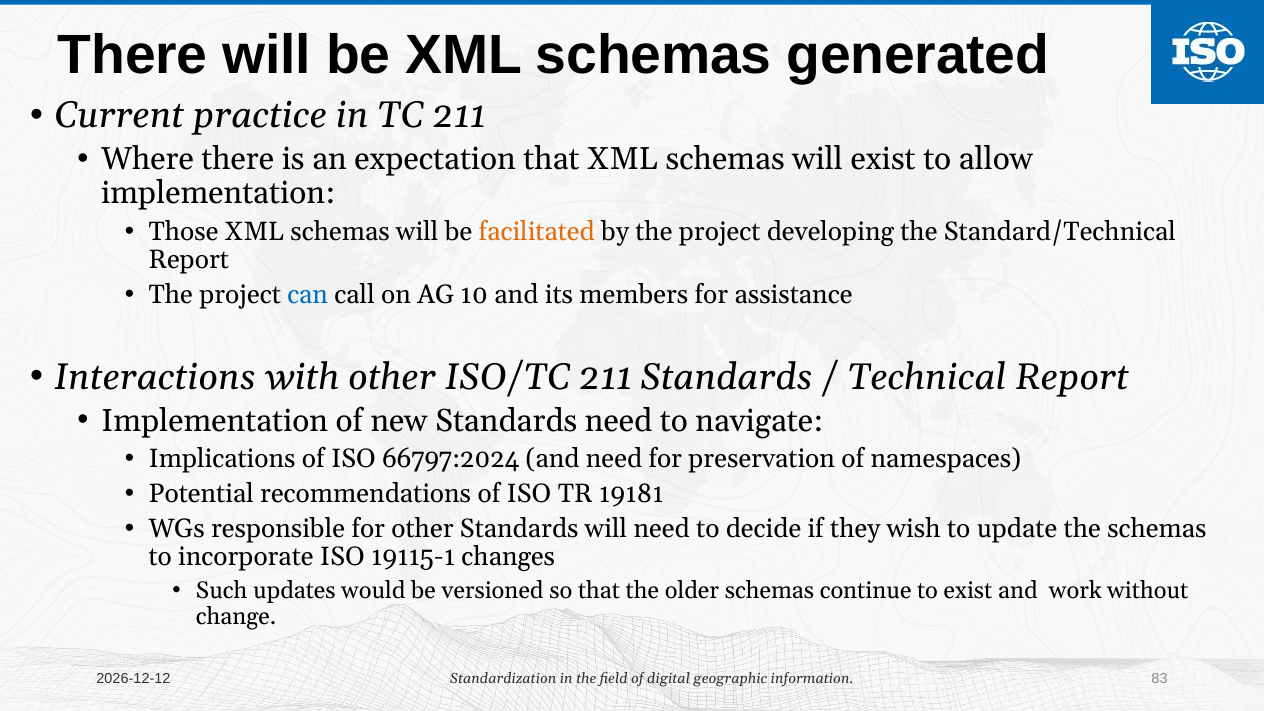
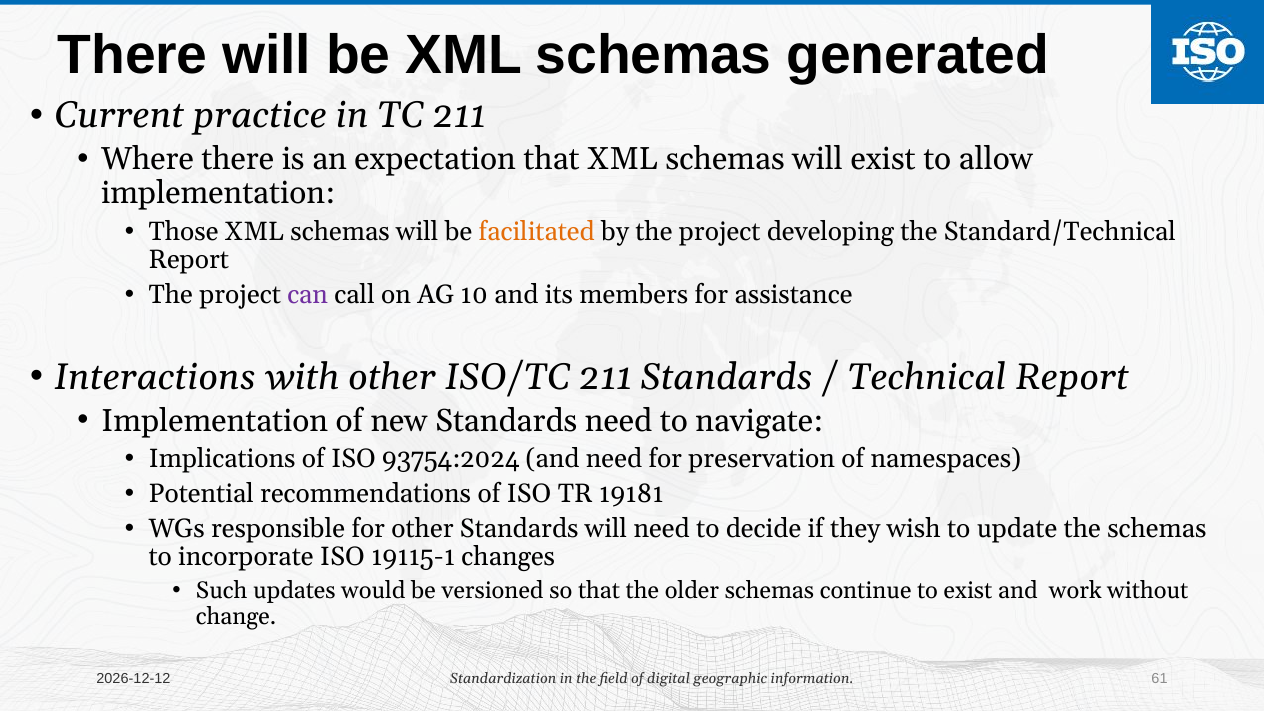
can colour: blue -> purple (308, 295)
66797:2024: 66797:2024 -> 93754:2024 (451, 459)
83: 83 -> 61 (1160, 679)
